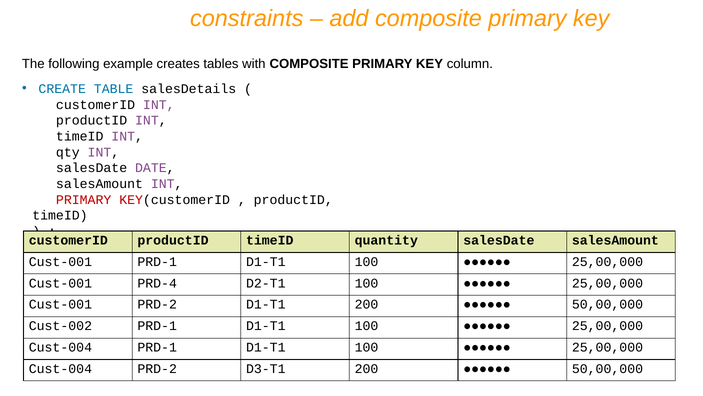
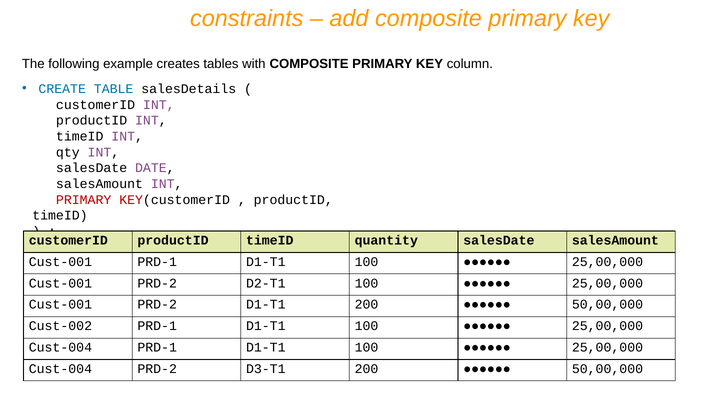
PRD-4: PRD-4 -> PRD-2 (157, 283)
